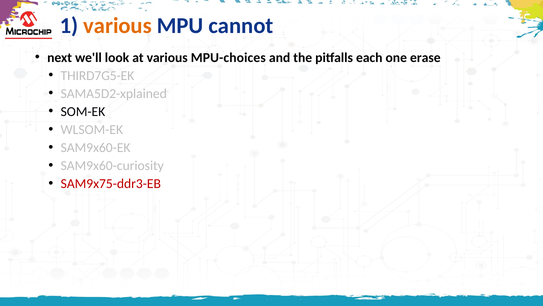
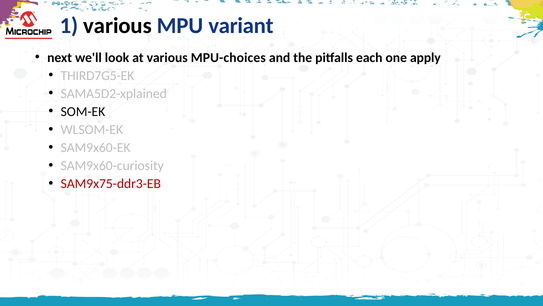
various colour: orange -> black (117, 26)
cannot: cannot -> variant (241, 26)
erase: erase -> apply (425, 57)
